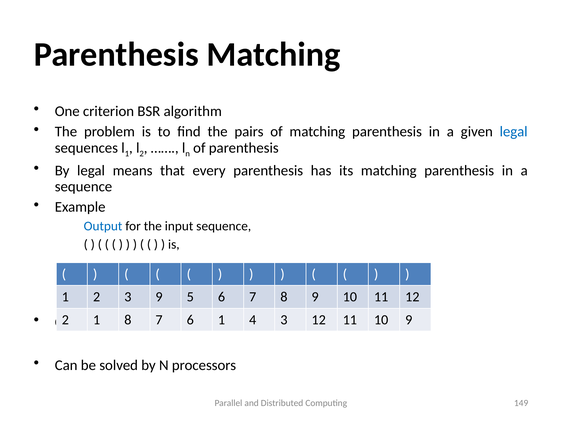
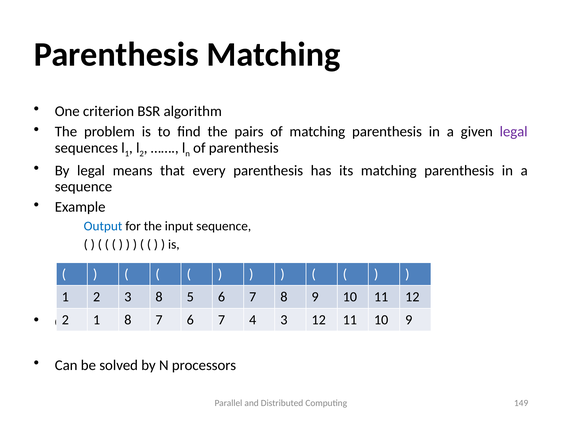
legal colour: blue -> purple (514, 132)
3 9: 9 -> 8 (159, 297)
7 6 1: 1 -> 7 (221, 319)
